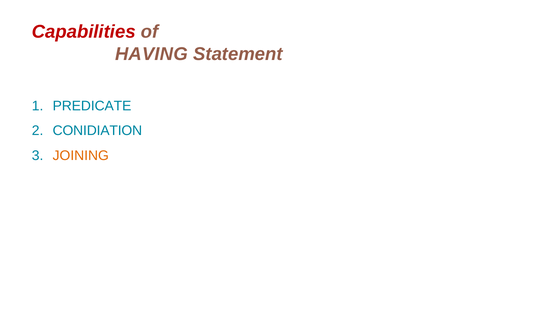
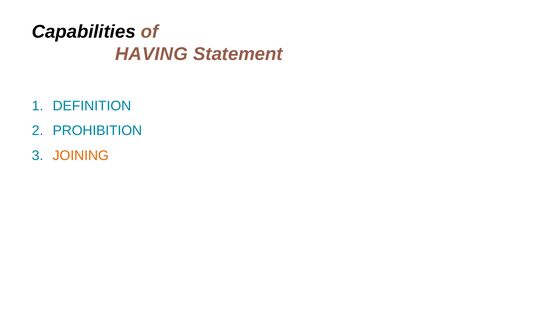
Capabilities colour: red -> black (84, 32)
PREDICATE: PREDICATE -> DEFINITION (92, 106)
CONIDIATION: CONIDIATION -> PROHIBITION (97, 131)
